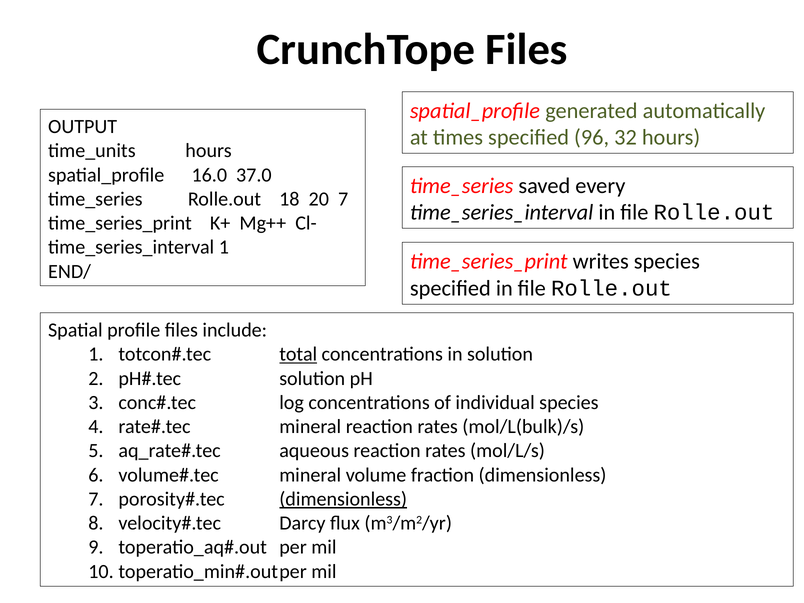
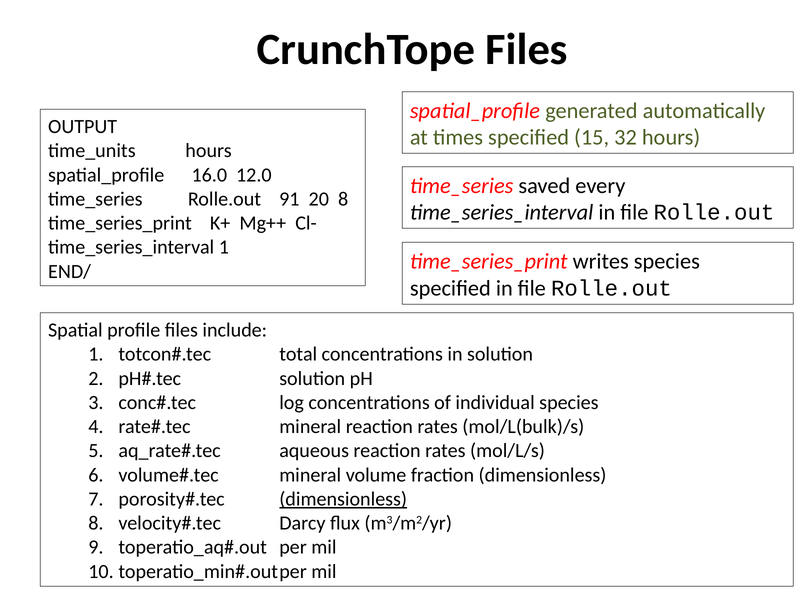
96: 96 -> 15 (592, 138)
37.0: 37.0 -> 12.0 (254, 175)
18: 18 -> 91 (289, 199)
20 7: 7 -> 8 (343, 199)
total underline: present -> none (298, 354)
